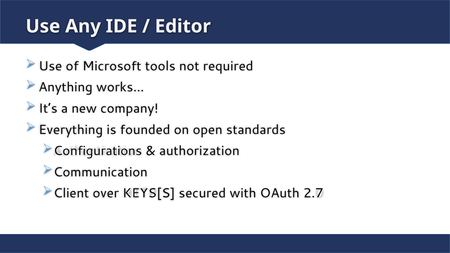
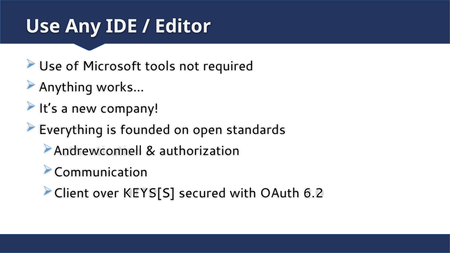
Configurations: Configurations -> Andrewconnell (98, 151)
2.7: 2.7 -> 6.2 (313, 193)
